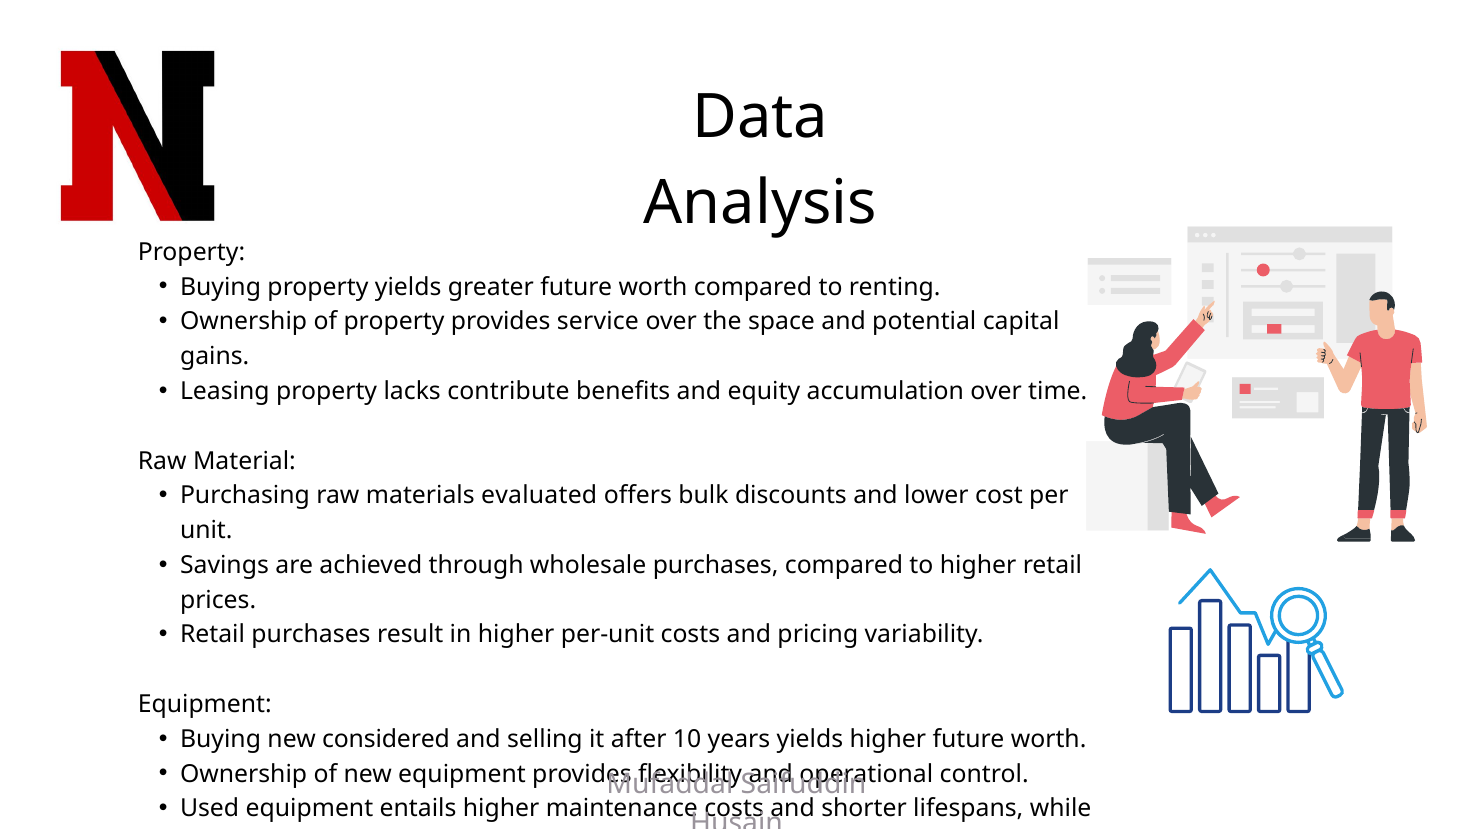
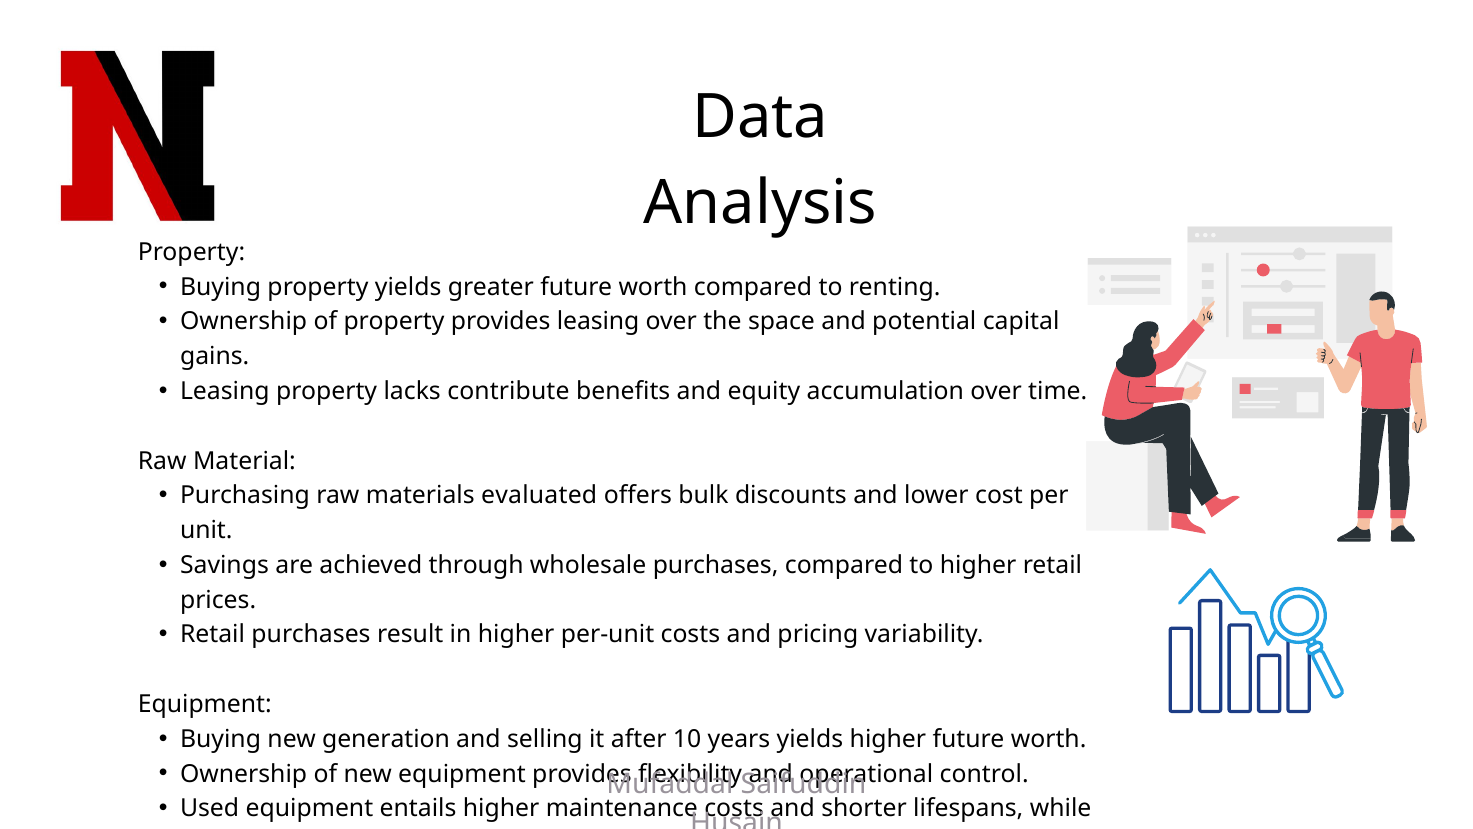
provides service: service -> leasing (598, 322)
considered: considered -> generation (386, 739)
